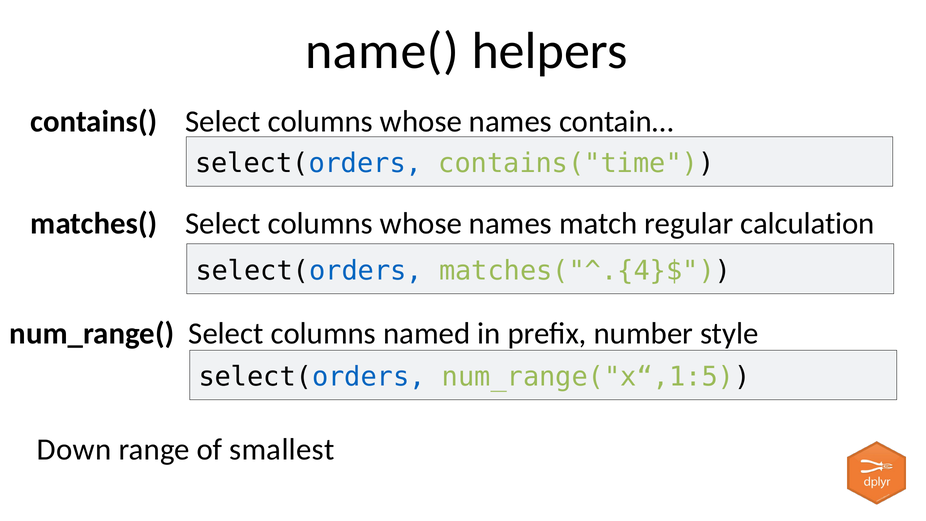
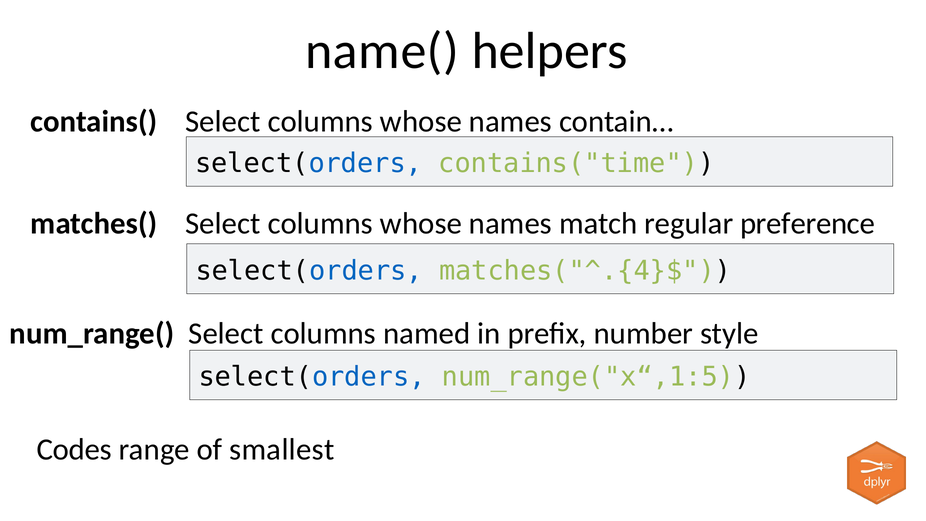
calculation: calculation -> preference (808, 224)
Down: Down -> Codes (74, 449)
